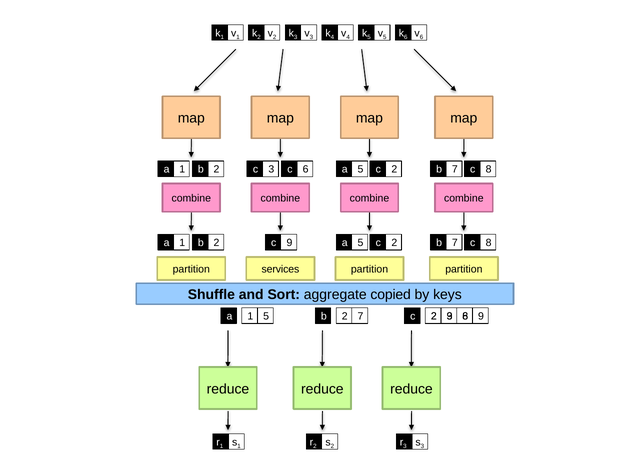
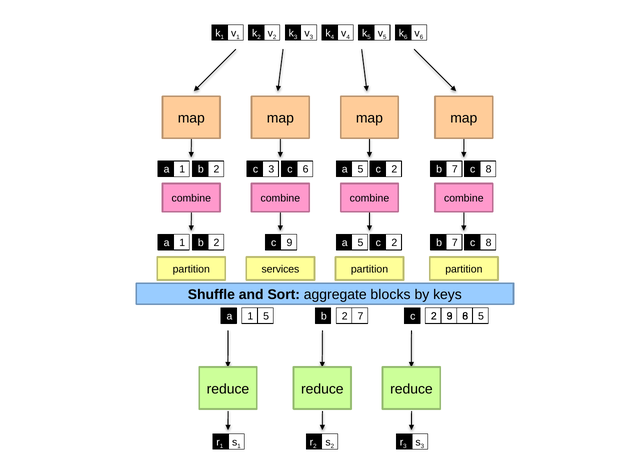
copied: copied -> blocks (391, 295)
9: 9 -> 5 (481, 316)
